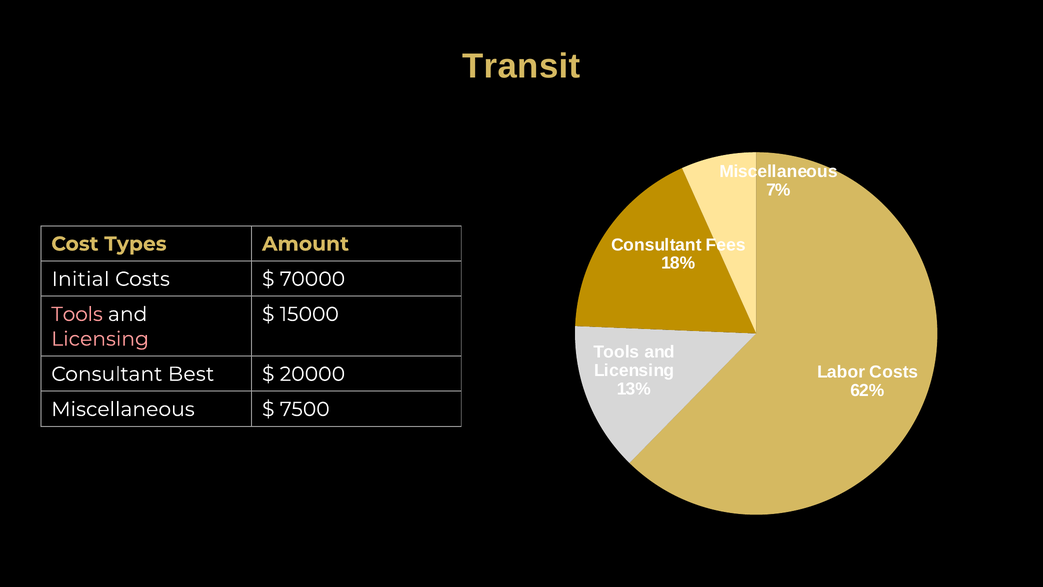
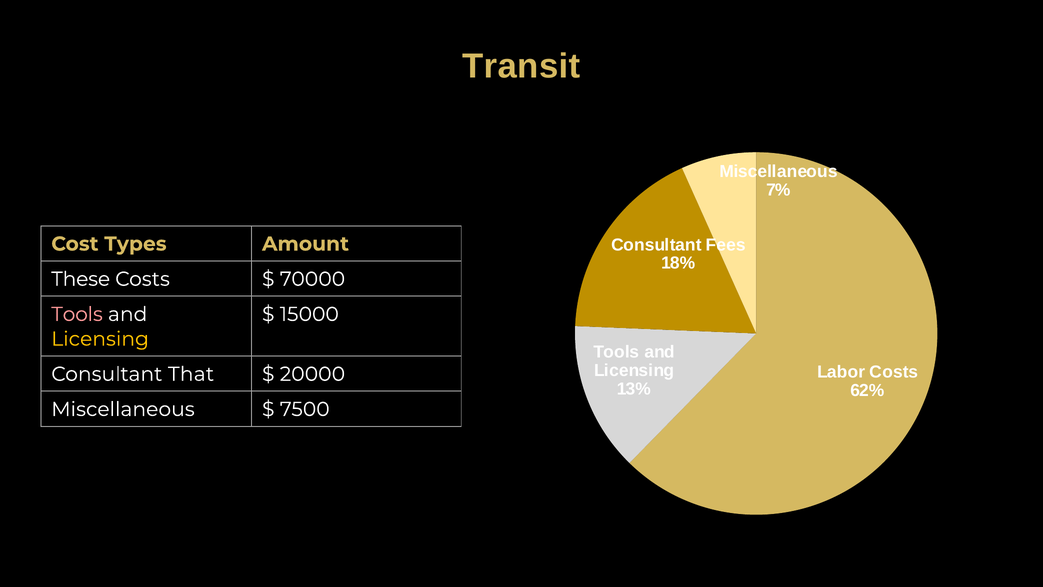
Initial: Initial -> These (81, 279)
Licensing colour: pink -> yellow (100, 339)
Best: Best -> That (191, 374)
